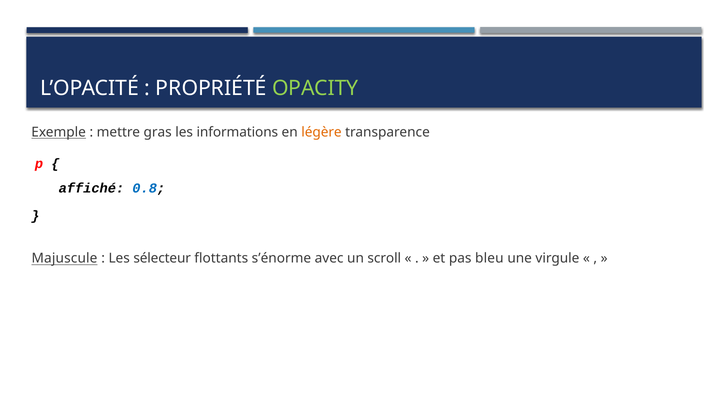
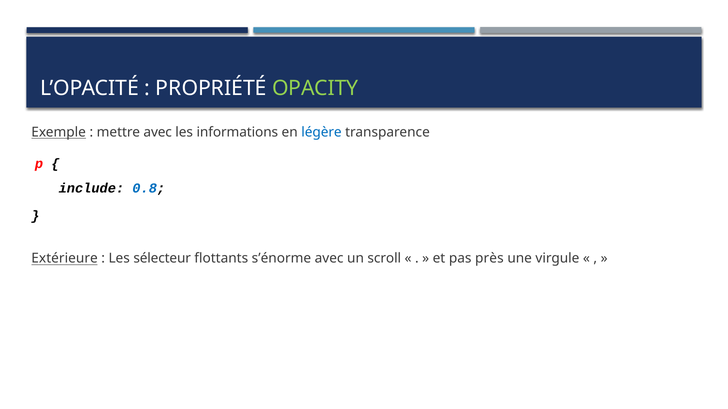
mettre gras: gras -> avec (158, 132)
légère colour: orange -> blue (321, 132)
affiché: affiché -> include (91, 189)
Majuscule: Majuscule -> Extérieure (65, 259)
bleu: bleu -> près (489, 259)
